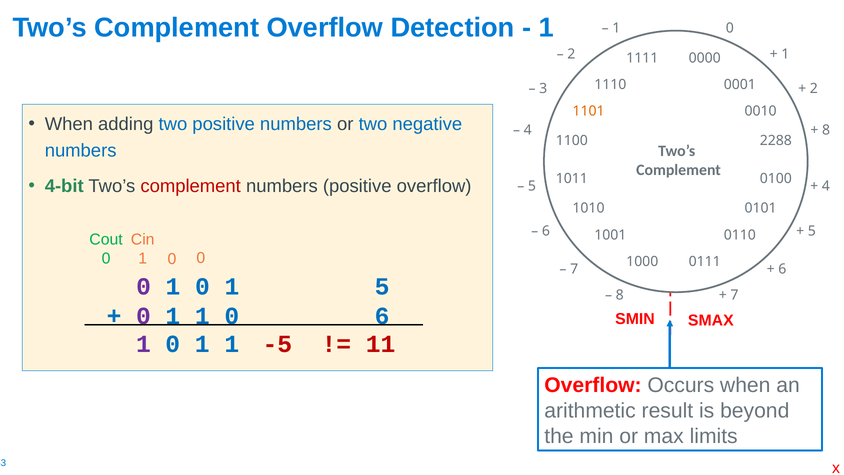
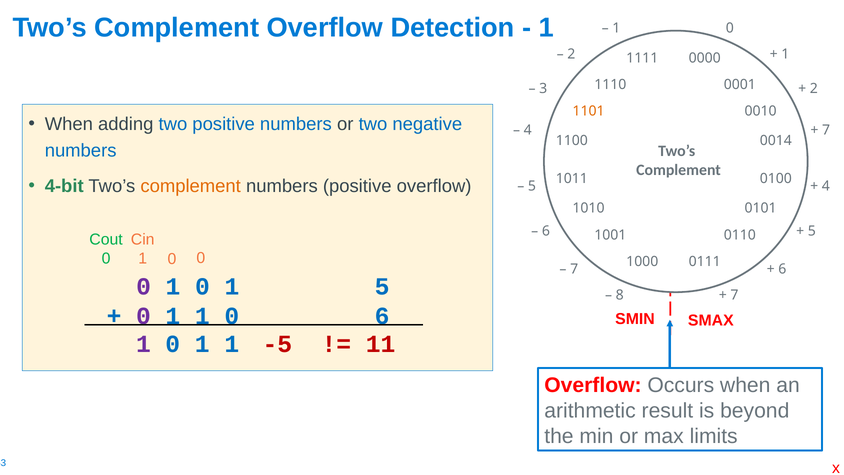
8: 8 -> 7 (826, 130)
2288: 2288 -> 0014 (776, 141)
complement colour: red -> orange (191, 186)
